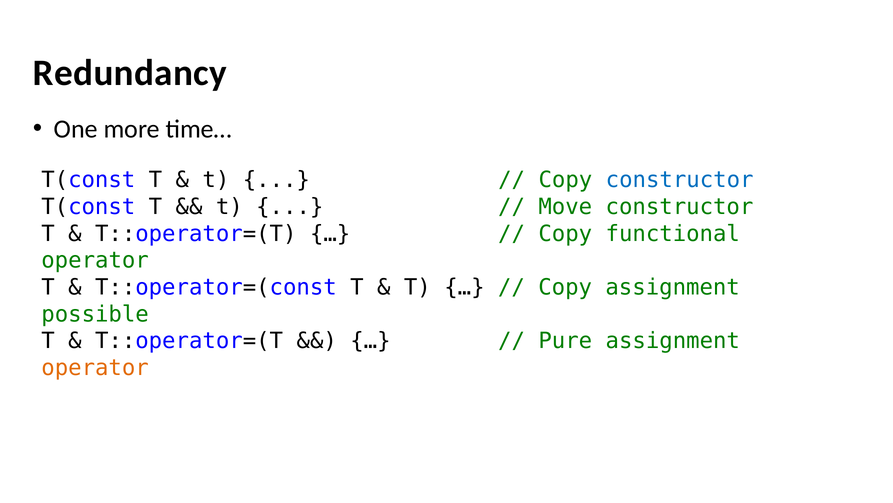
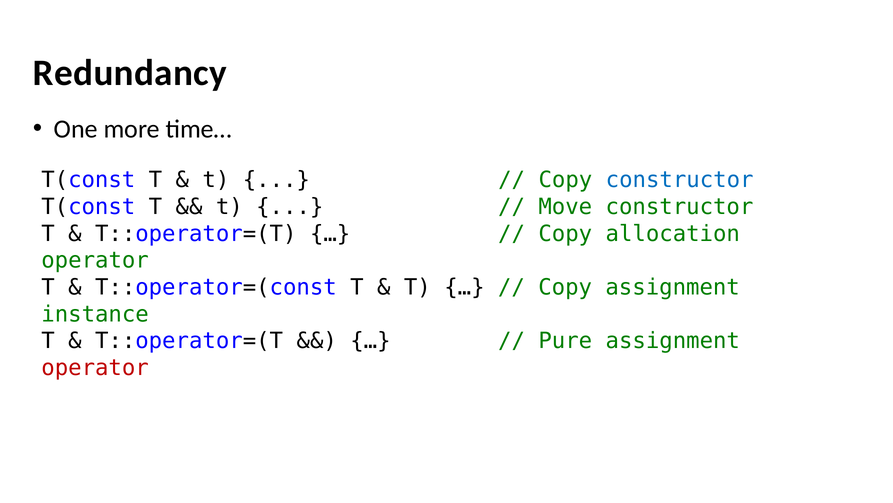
functional: functional -> allocation (673, 233)
possible: possible -> instance (95, 314)
operator colour: orange -> red (95, 367)
